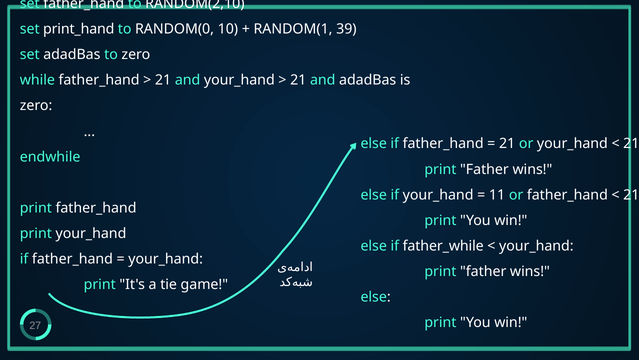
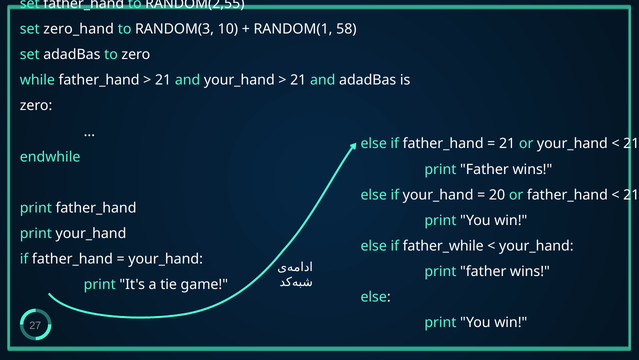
RANDOM(2,10: RANDOM(2,10 -> RANDOM(2,55 (195, 3)
print_hand: print_hand -> zero_hand (79, 29)
RANDOM(0: RANDOM(0 -> RANDOM(3 (175, 29)
39: 39 -> 58 (346, 29)
11: 11 -> 20 (497, 195)
